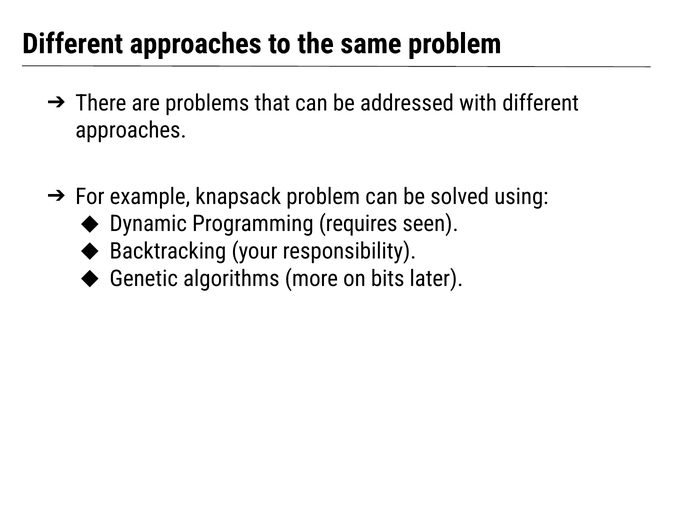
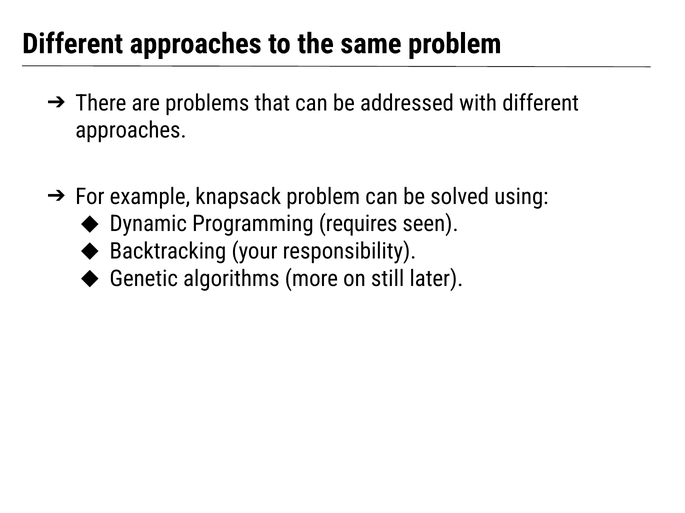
bits: bits -> still (388, 279)
